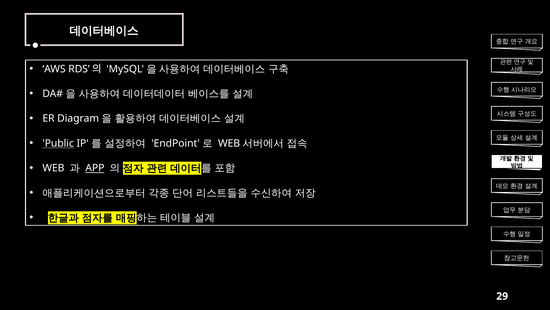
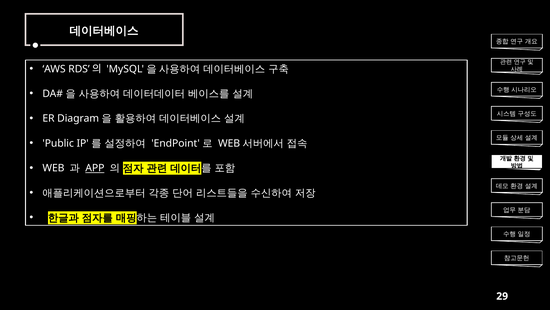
Public underline: present -> none (58, 143)
